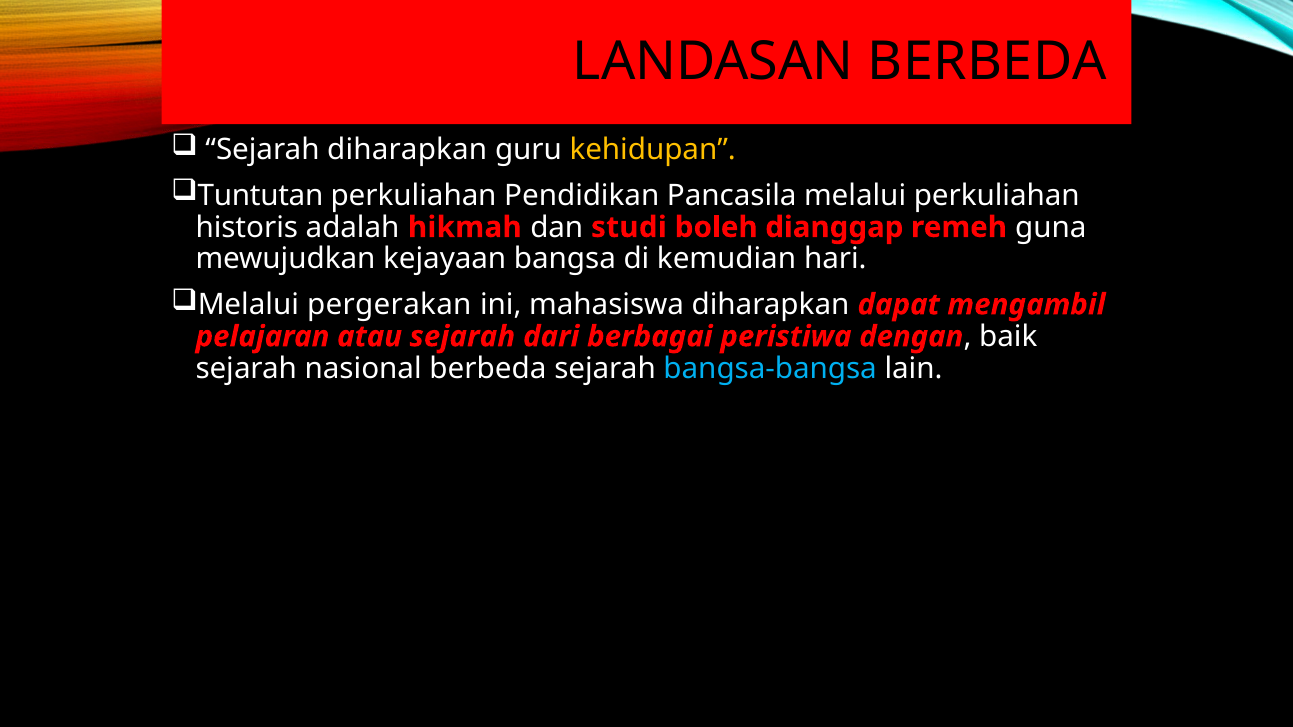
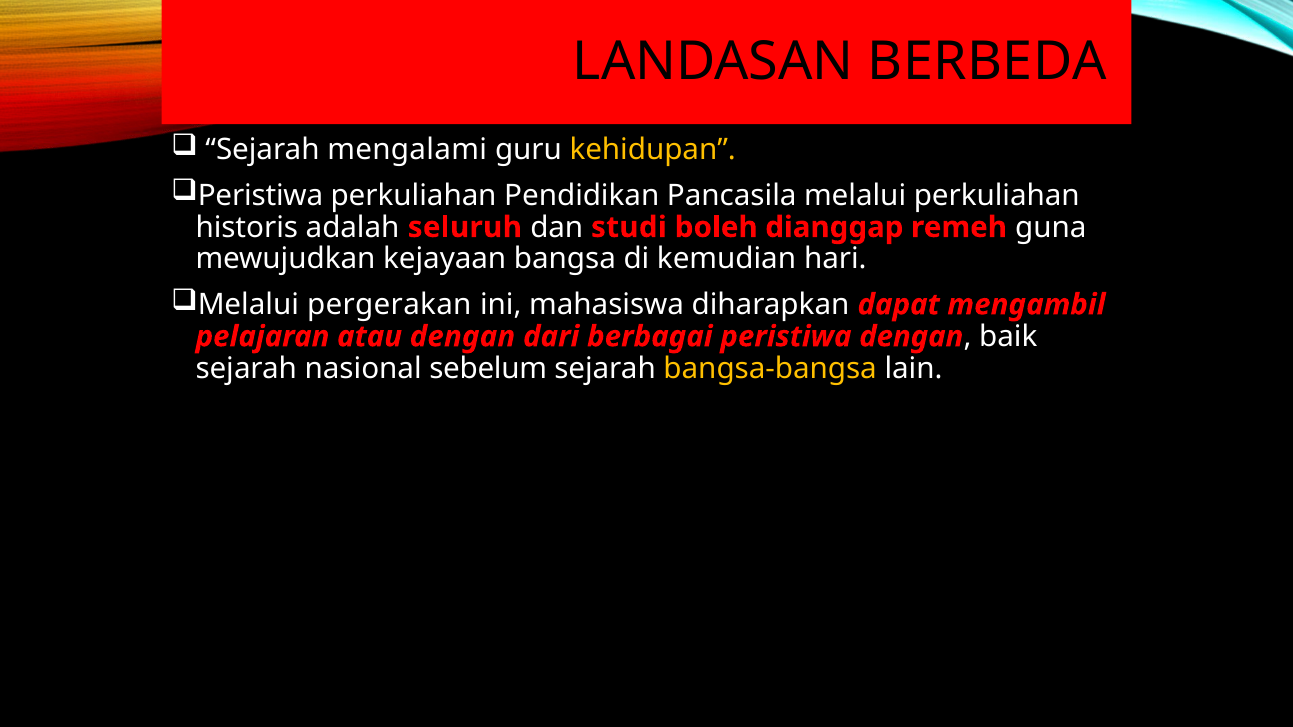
Sejarah diharapkan: diharapkan -> mengalami (407, 150)
Tuntutan: Tuntutan -> Peristiwa (260, 195)
hikmah: hikmah -> seluruh (465, 227)
atau sejarah: sejarah -> dengan (462, 337)
nasional berbeda: berbeda -> sebelum (488, 369)
bangsa-bangsa colour: light blue -> yellow (770, 369)
